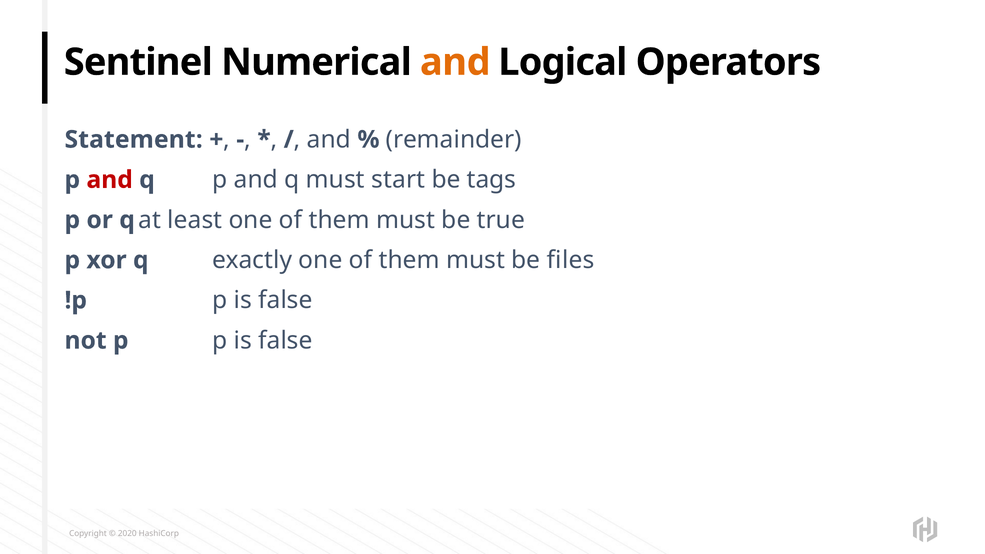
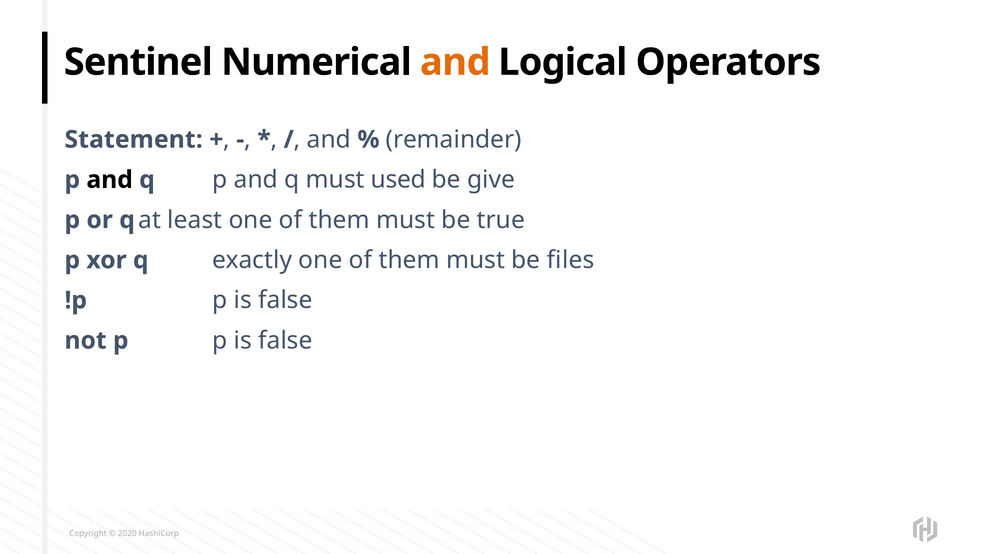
and colour: red -> black (110, 180)
start: start -> used (398, 180)
tags: tags -> give (491, 180)
